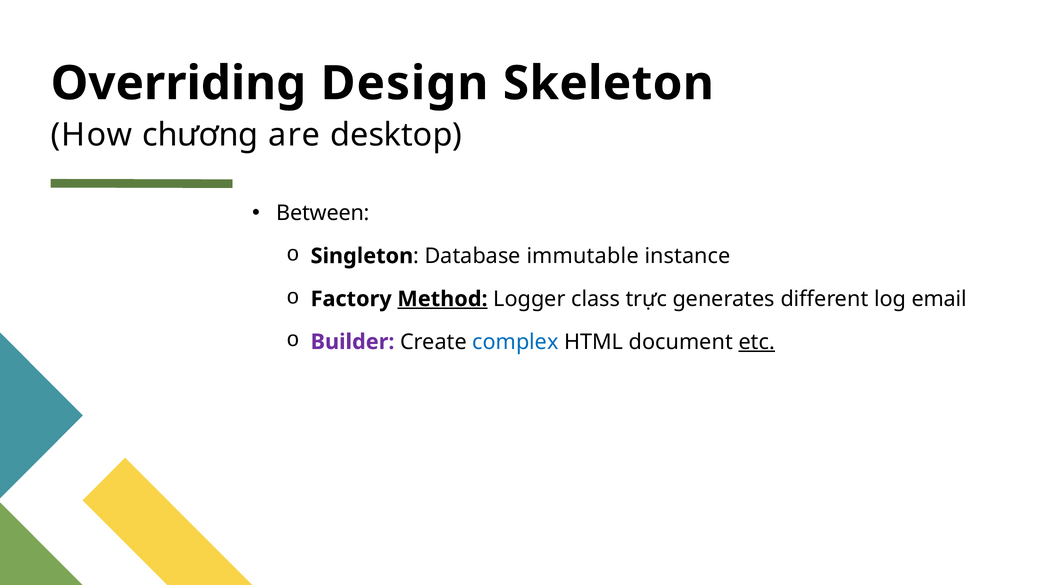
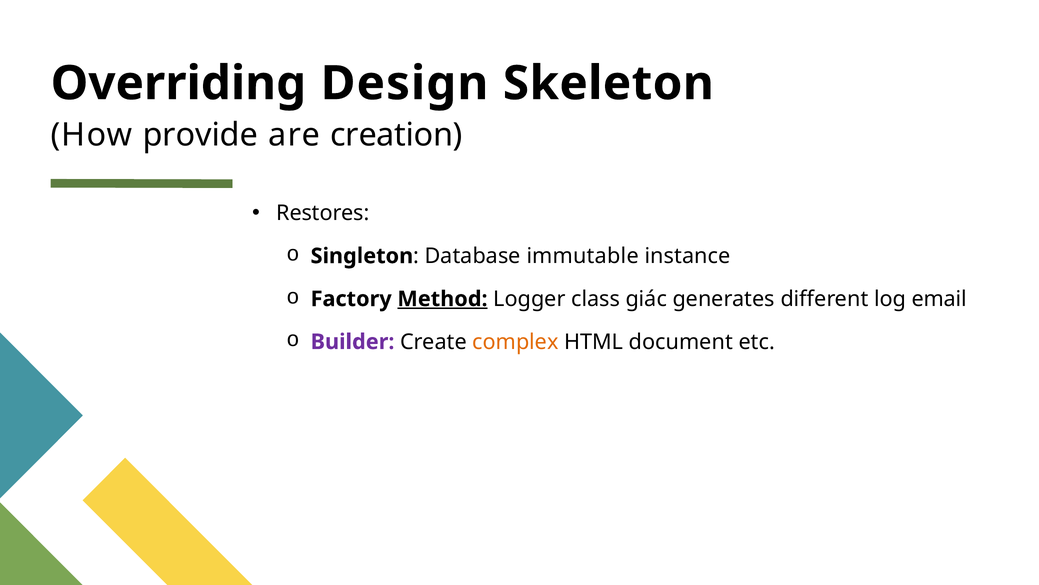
chương: chương -> provide (200, 135)
desktop: desktop -> creation (396, 135)
Between: Between -> Restores (323, 213)
trực: trực -> giác (646, 299)
complex colour: blue -> orange (515, 342)
etc underline: present -> none (757, 342)
